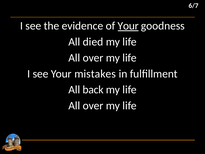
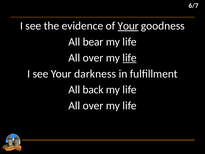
died: died -> bear (93, 42)
life underline: none -> present (130, 58)
mistakes: mistakes -> darkness (95, 74)
